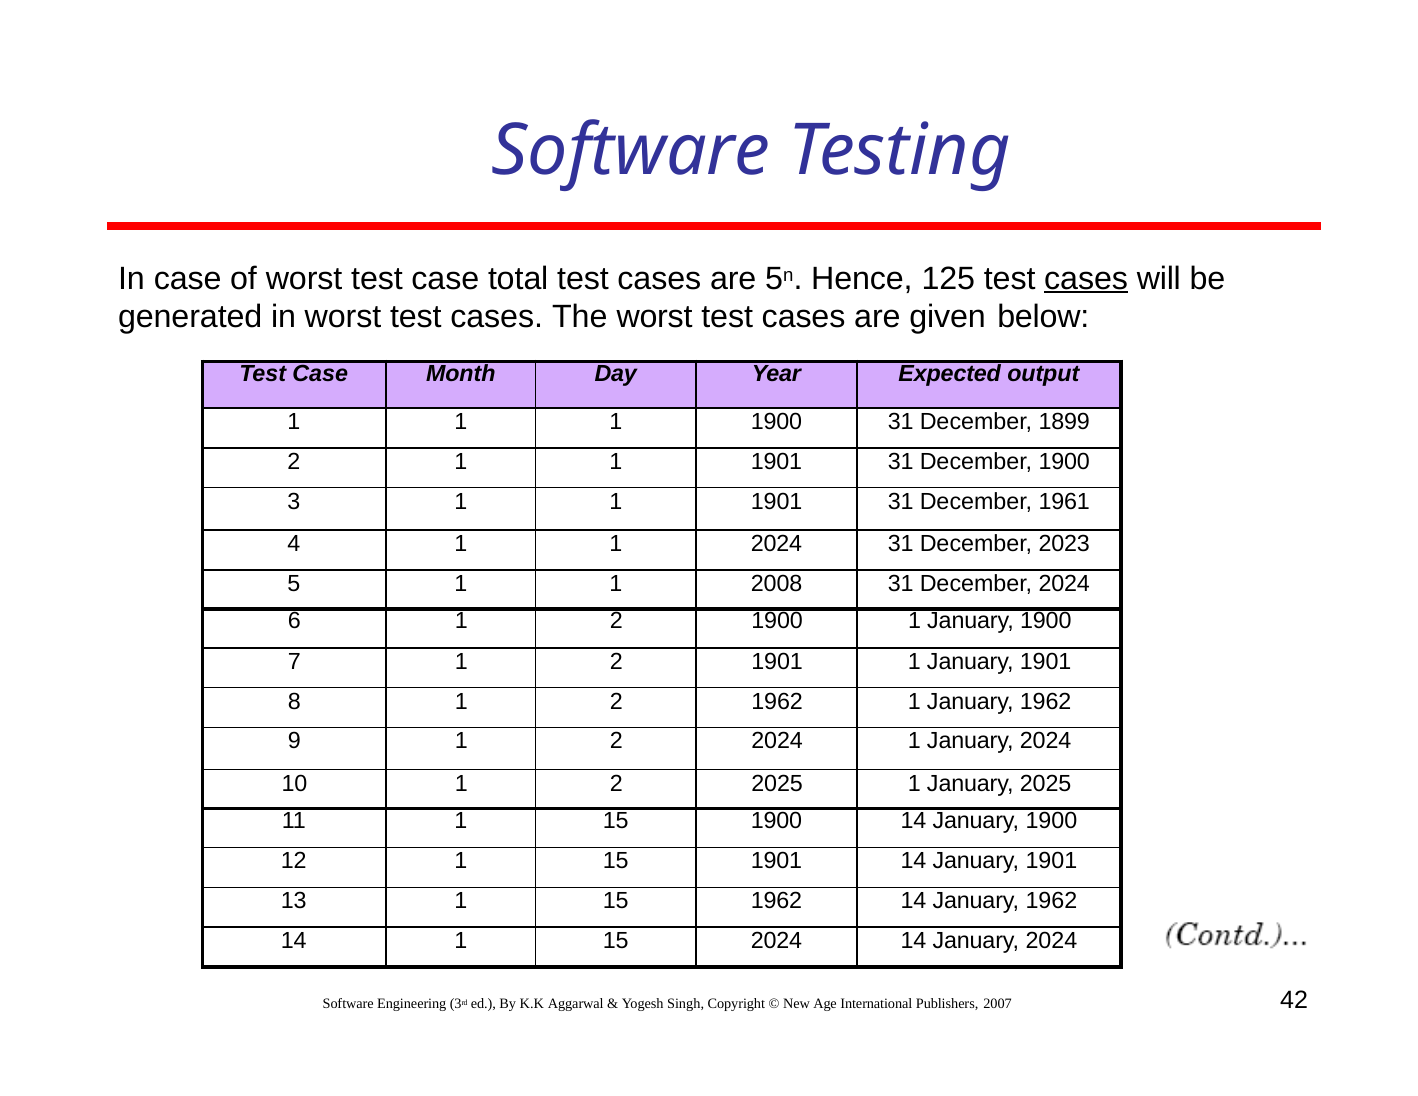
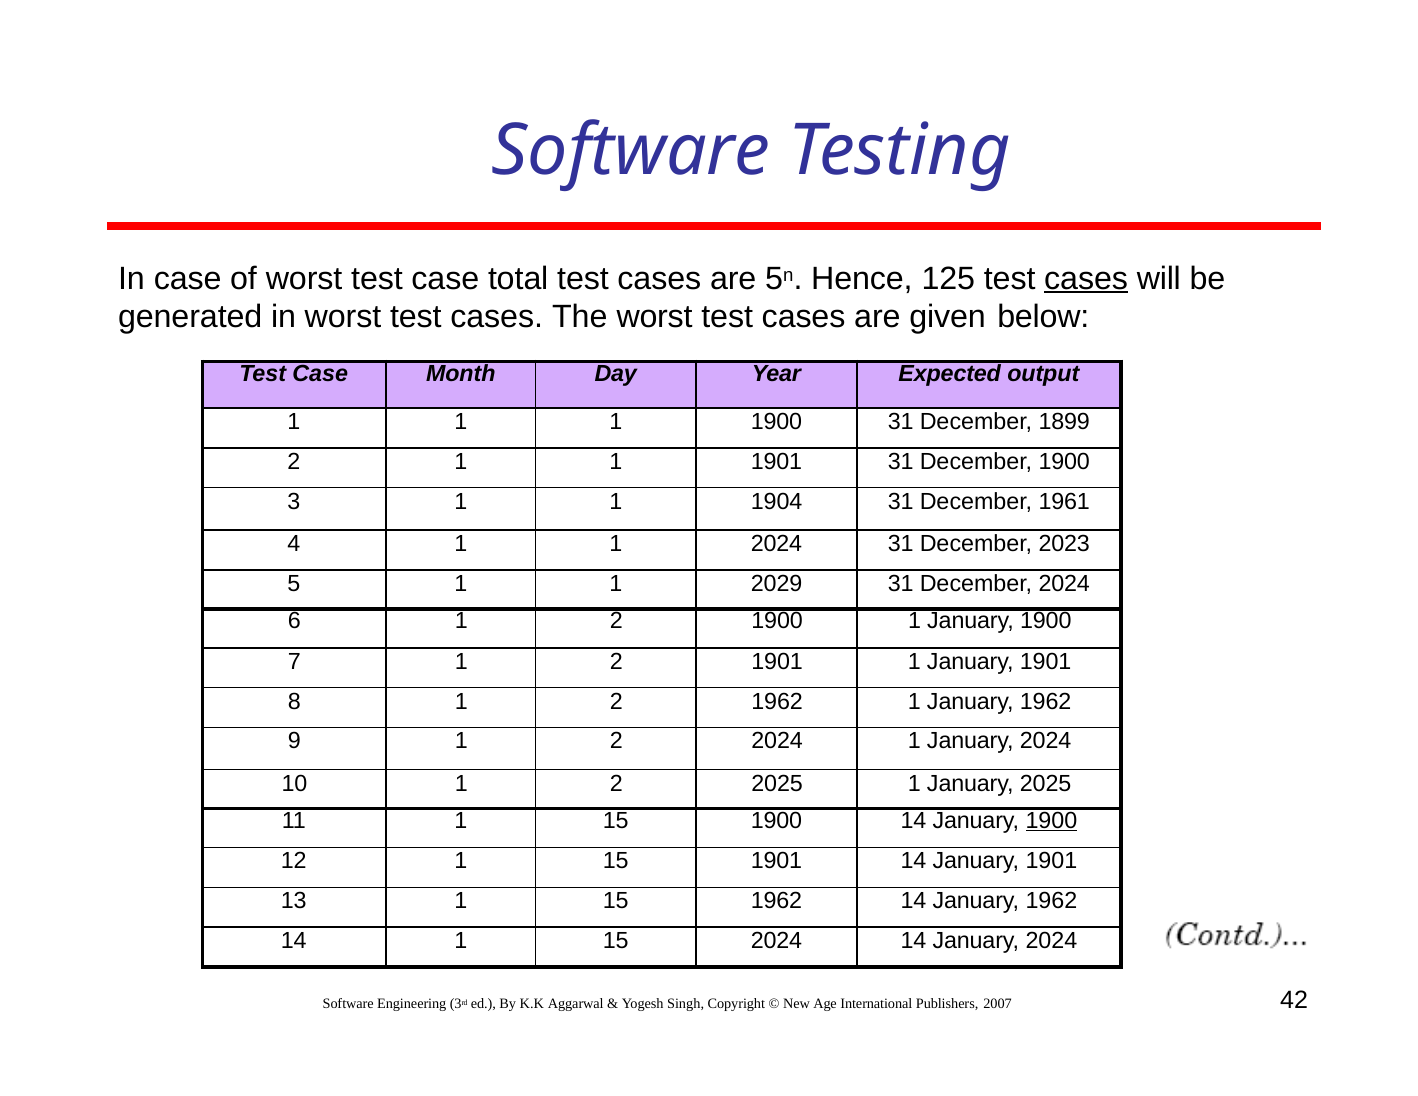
3 1 1 1901: 1901 -> 1904 (777, 501)
2008: 2008 -> 2029 (777, 584)
1900 underline: none -> present (1051, 820)
